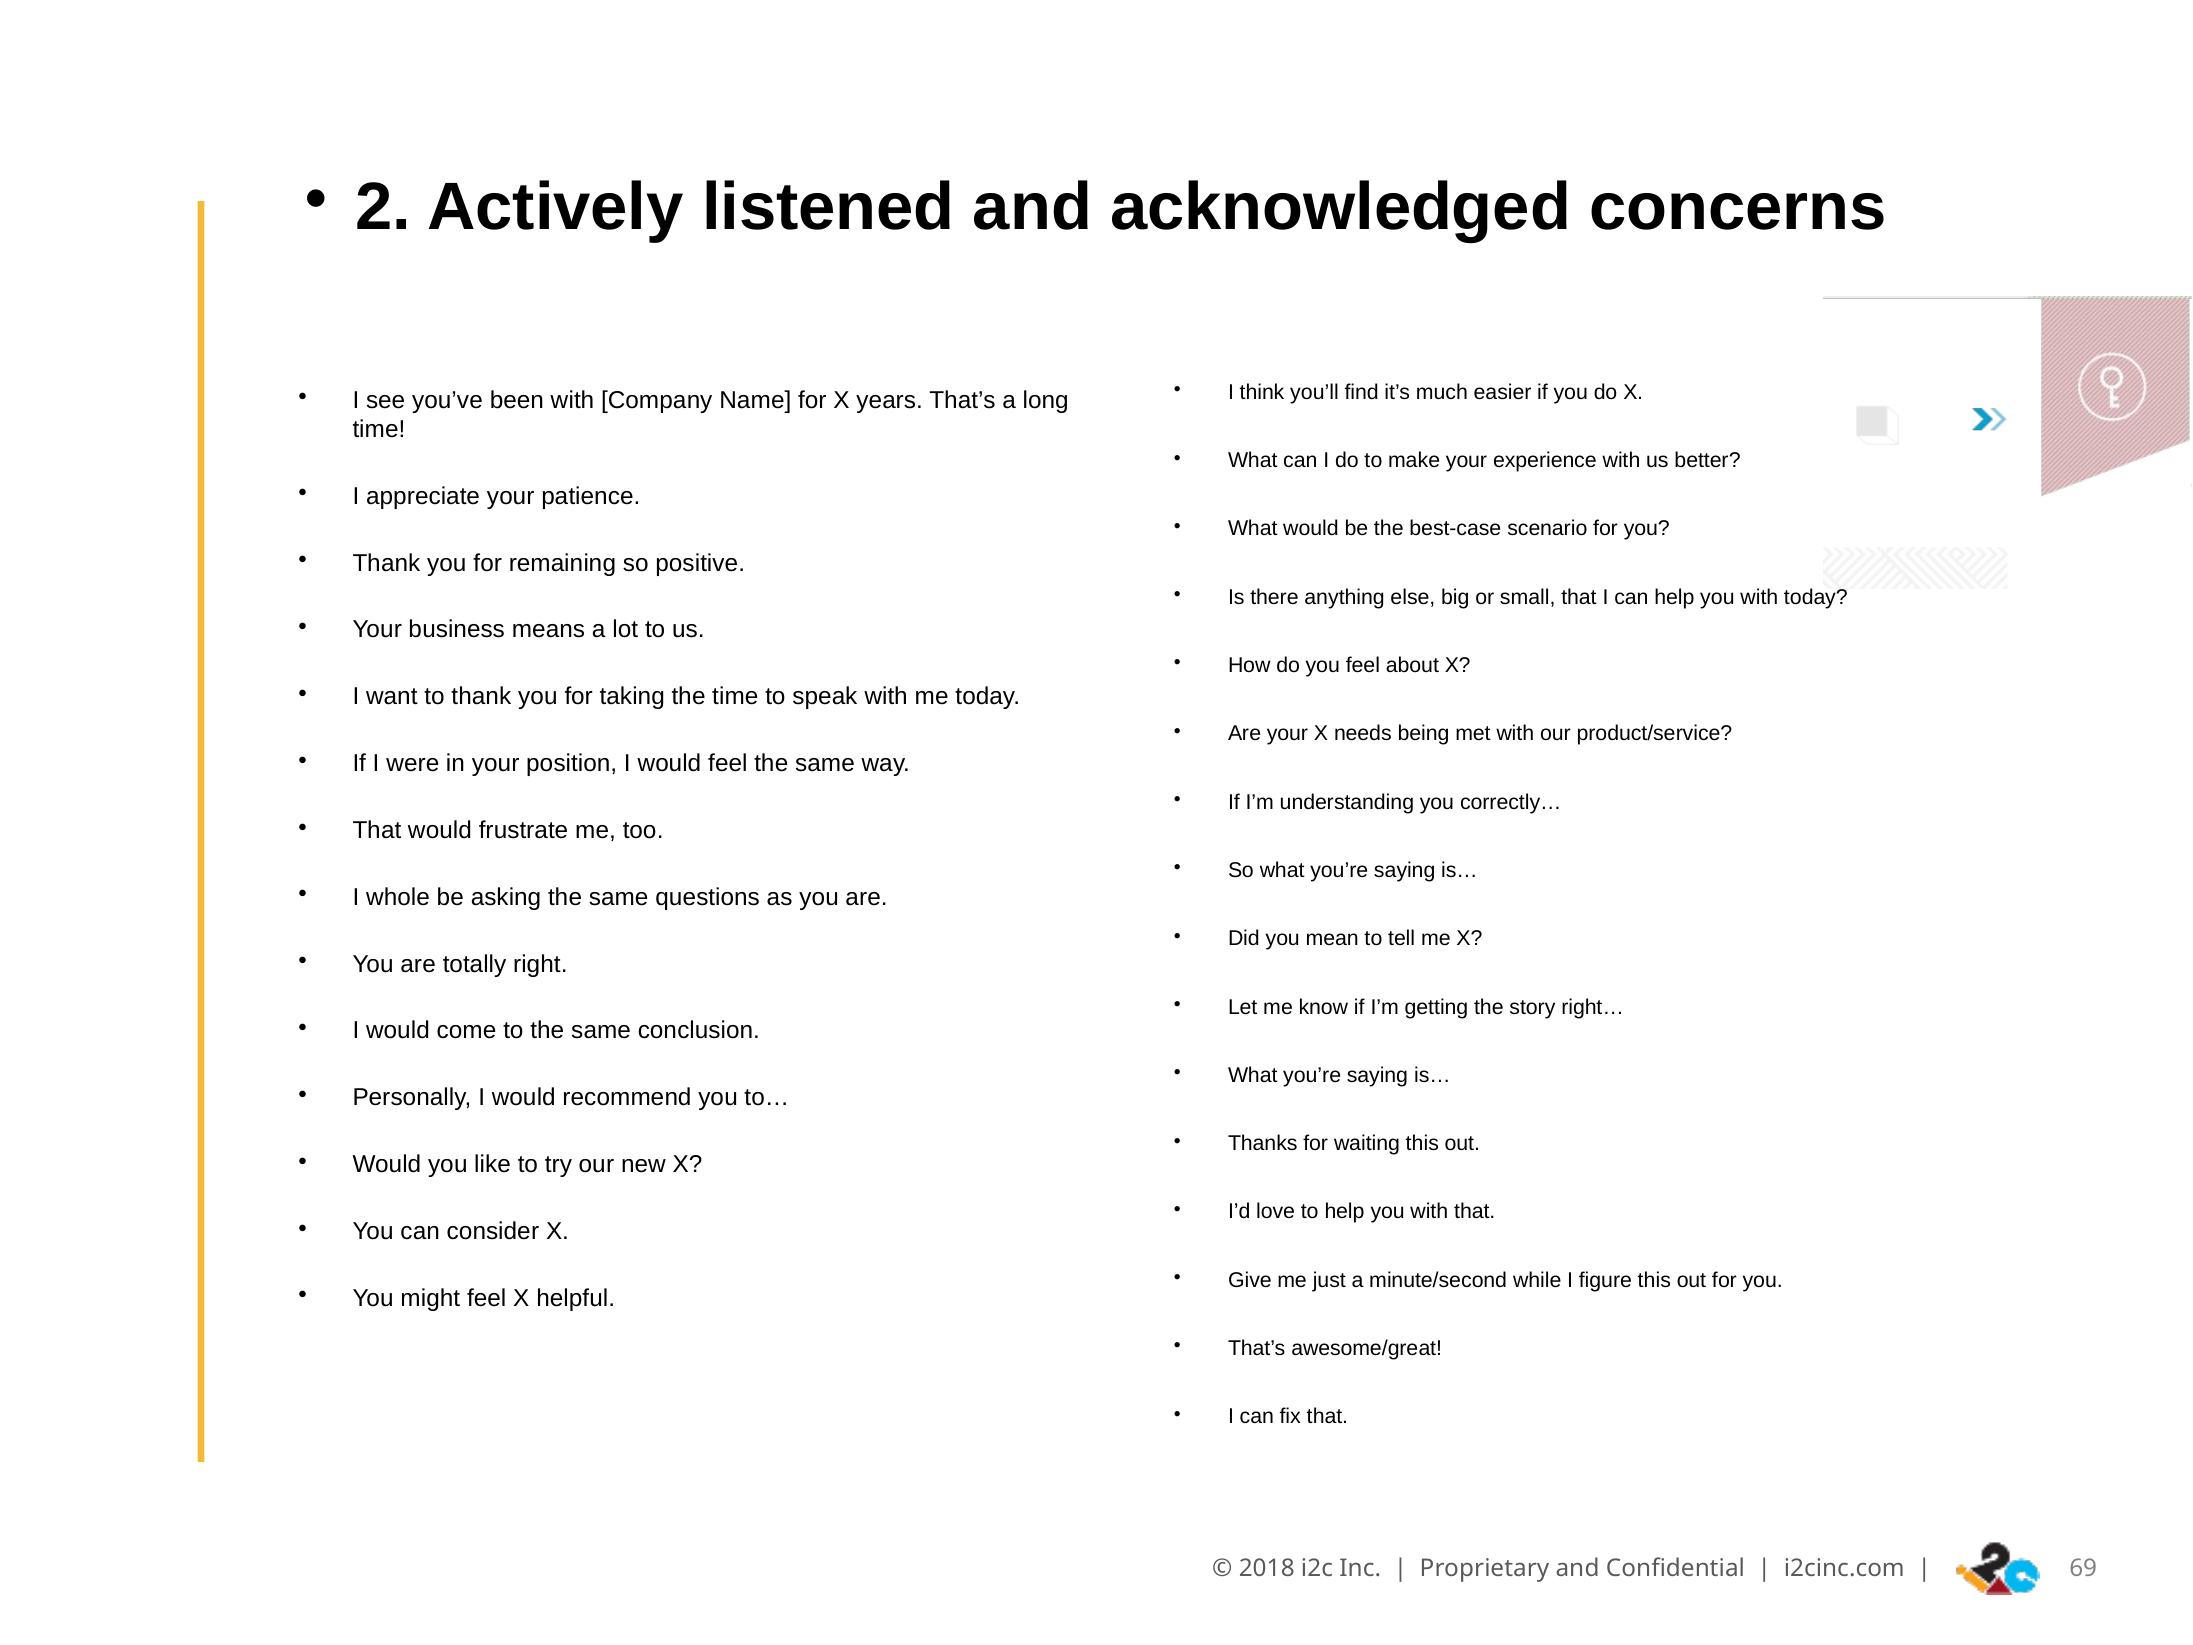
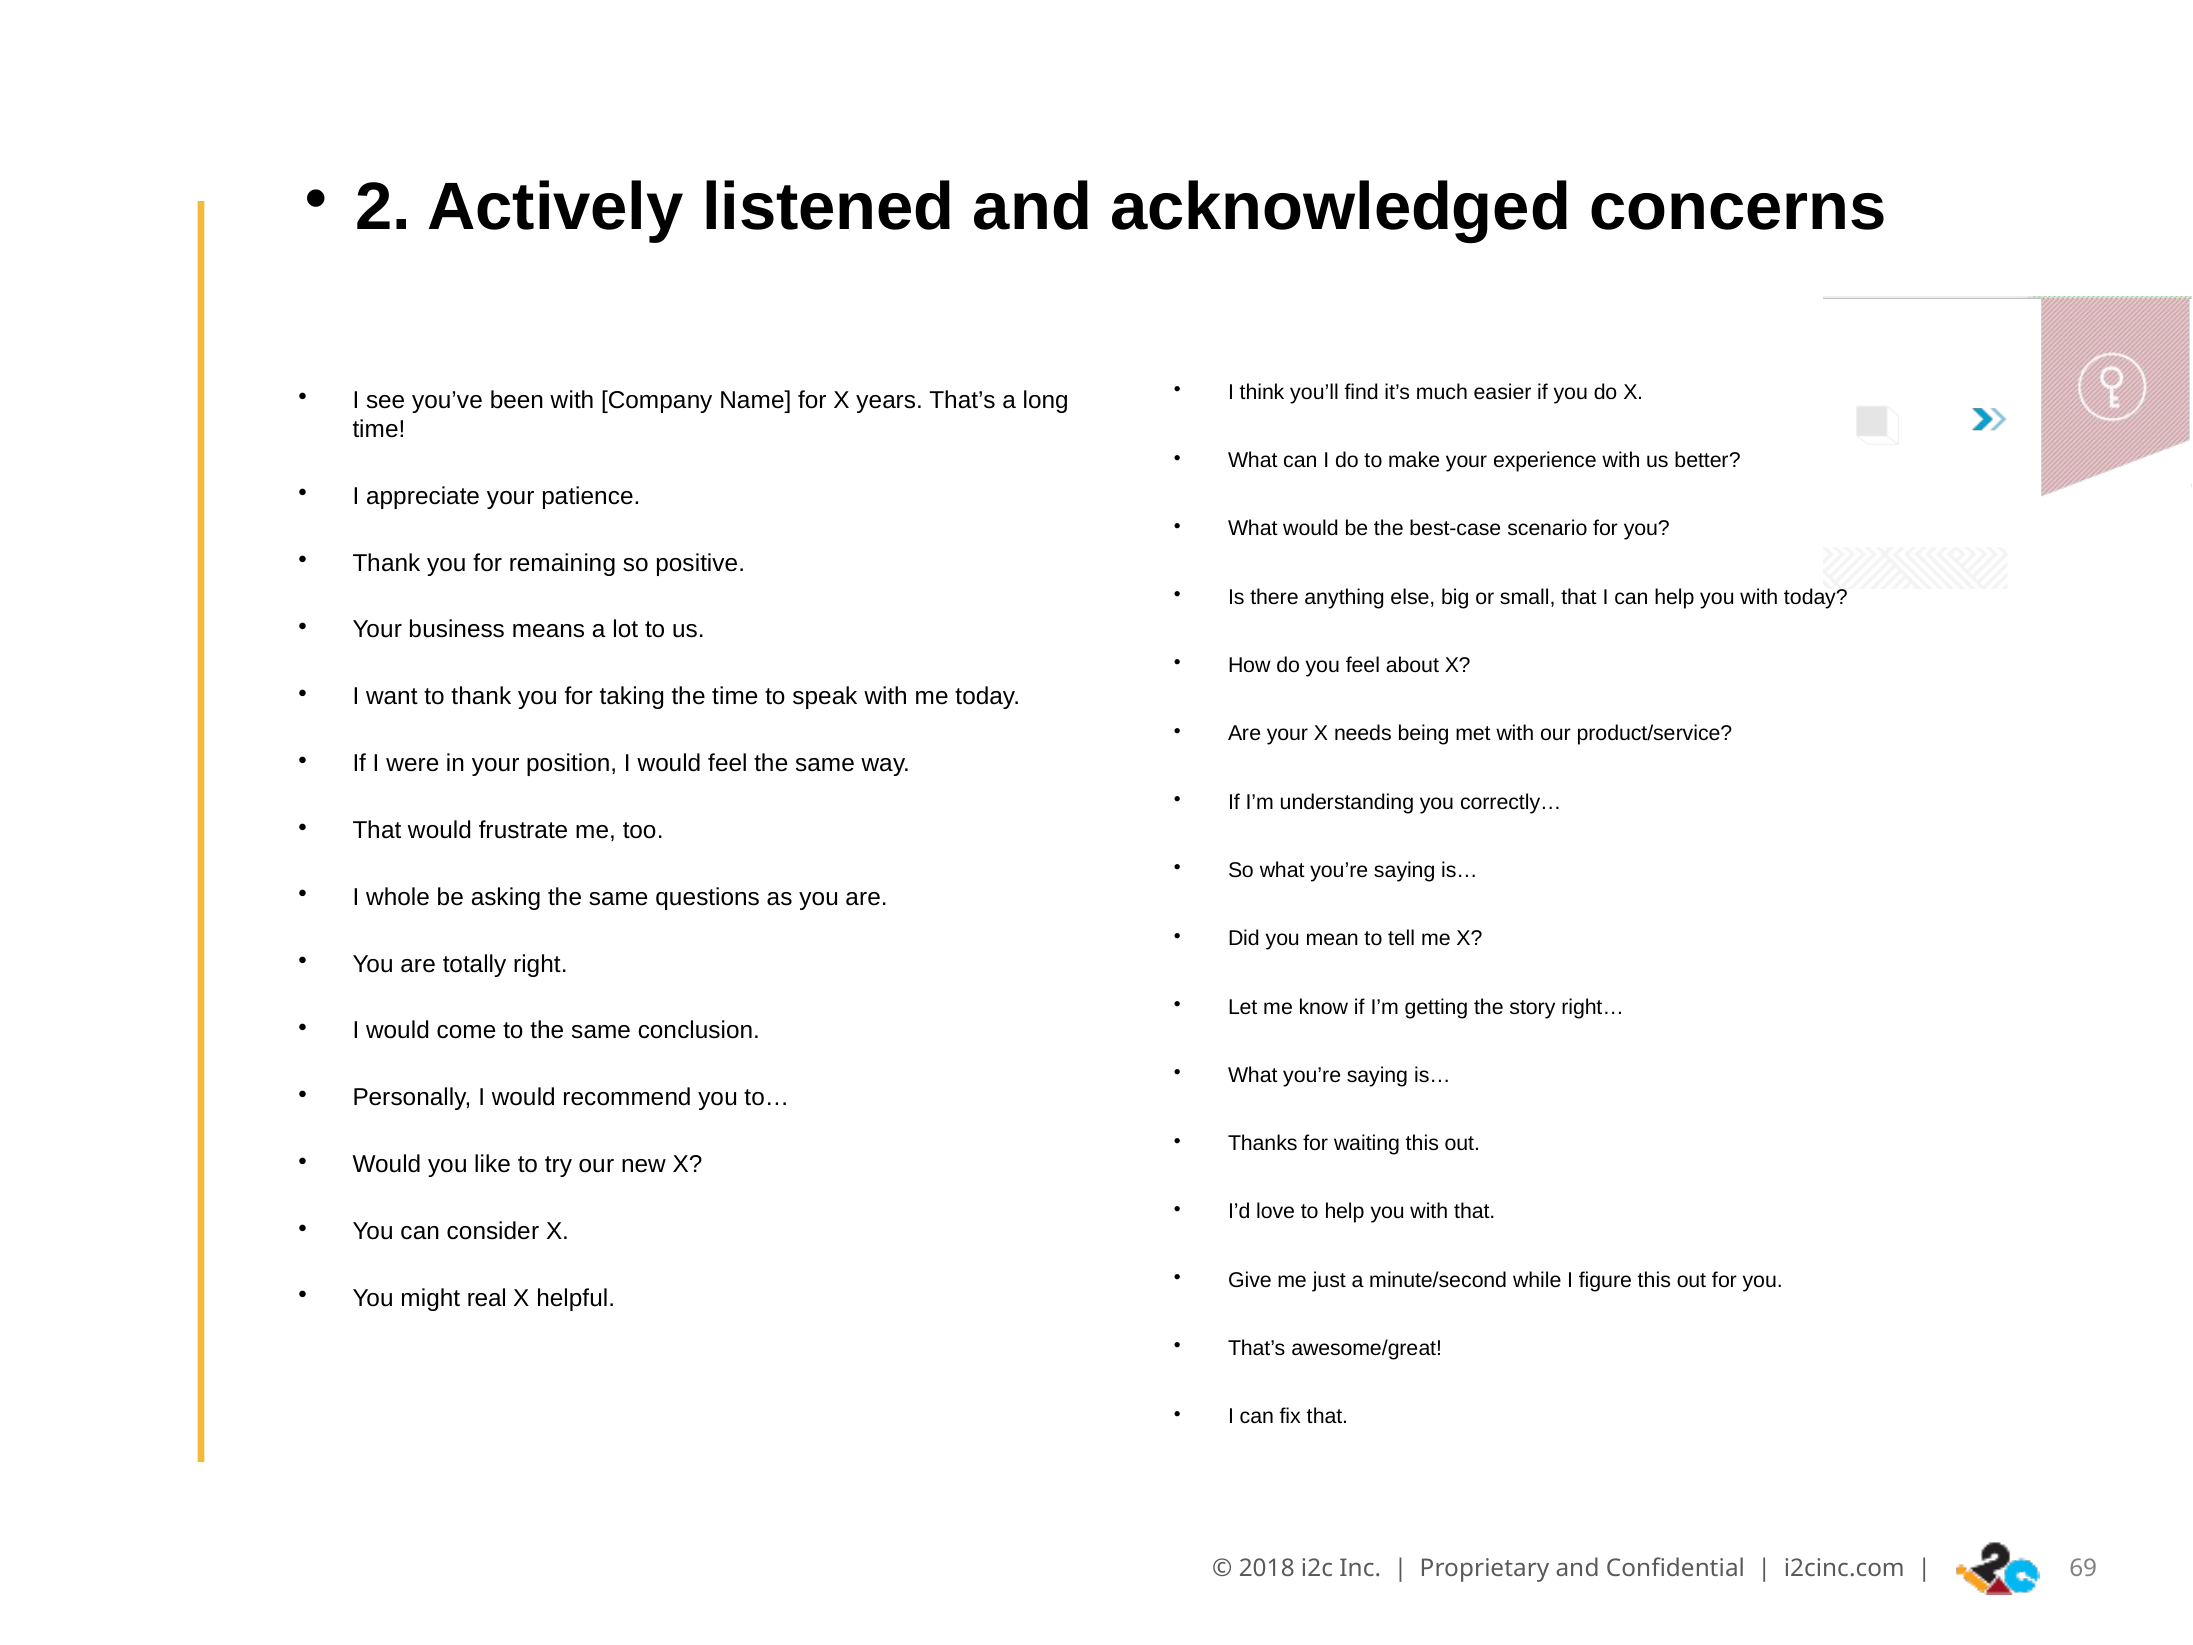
might feel: feel -> real (487, 1298)
